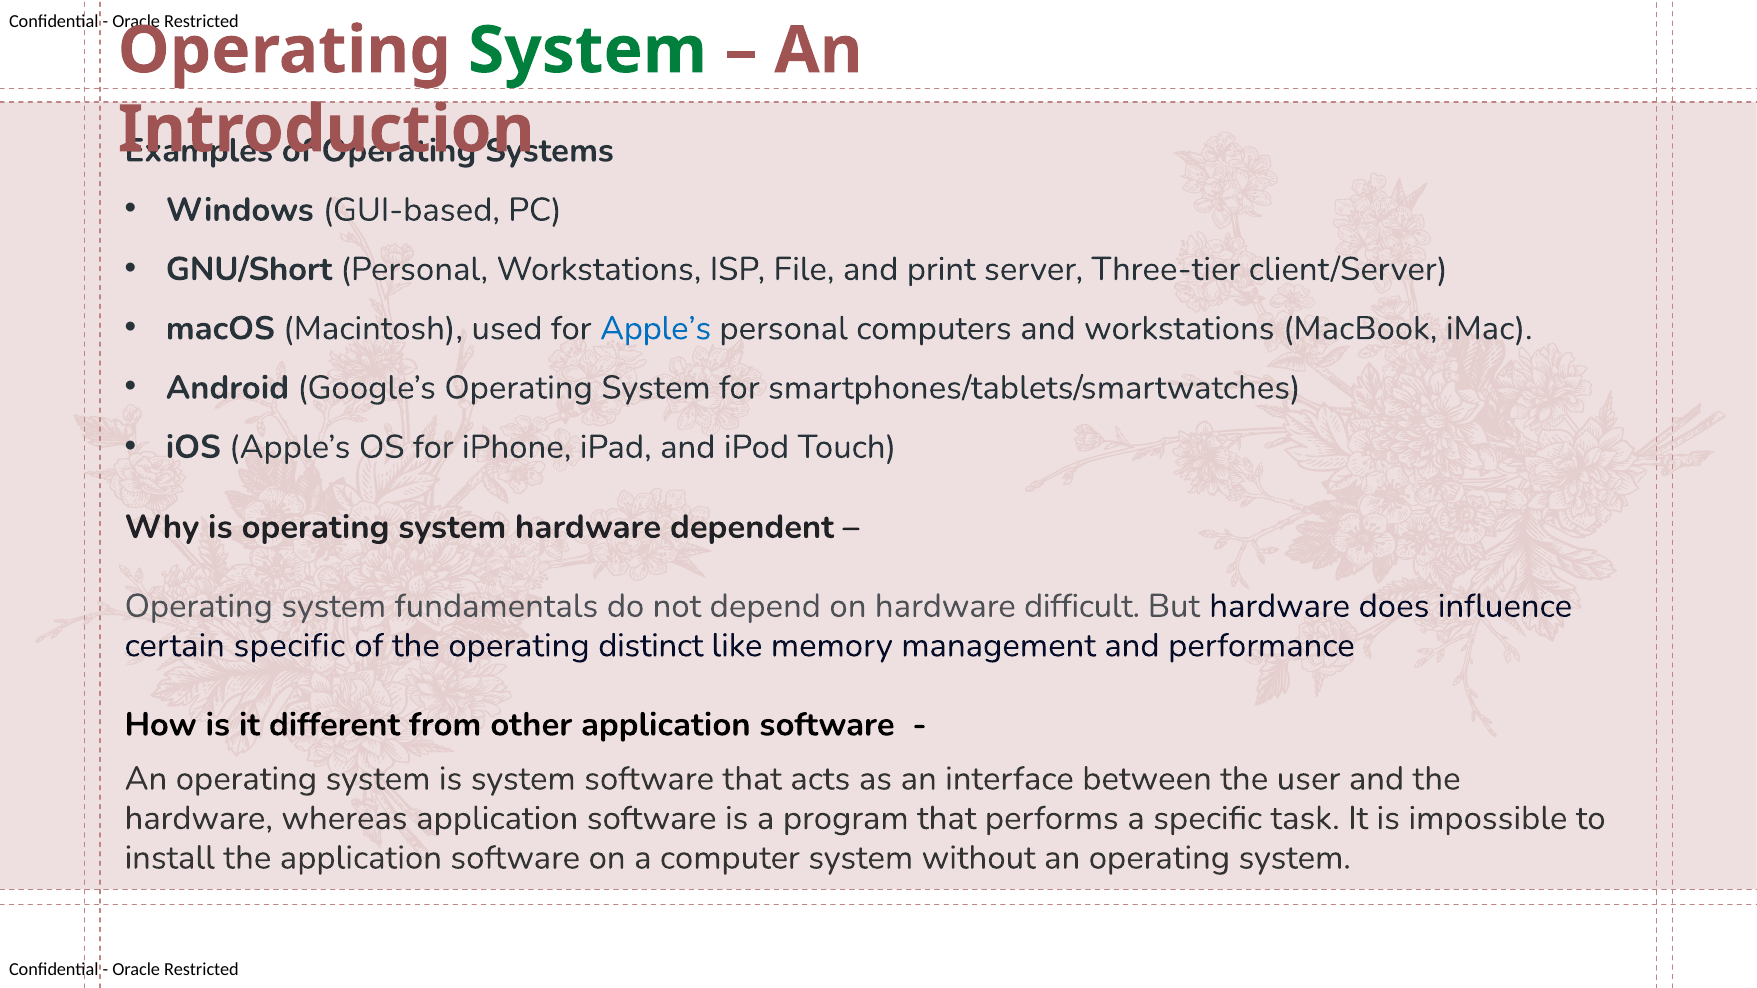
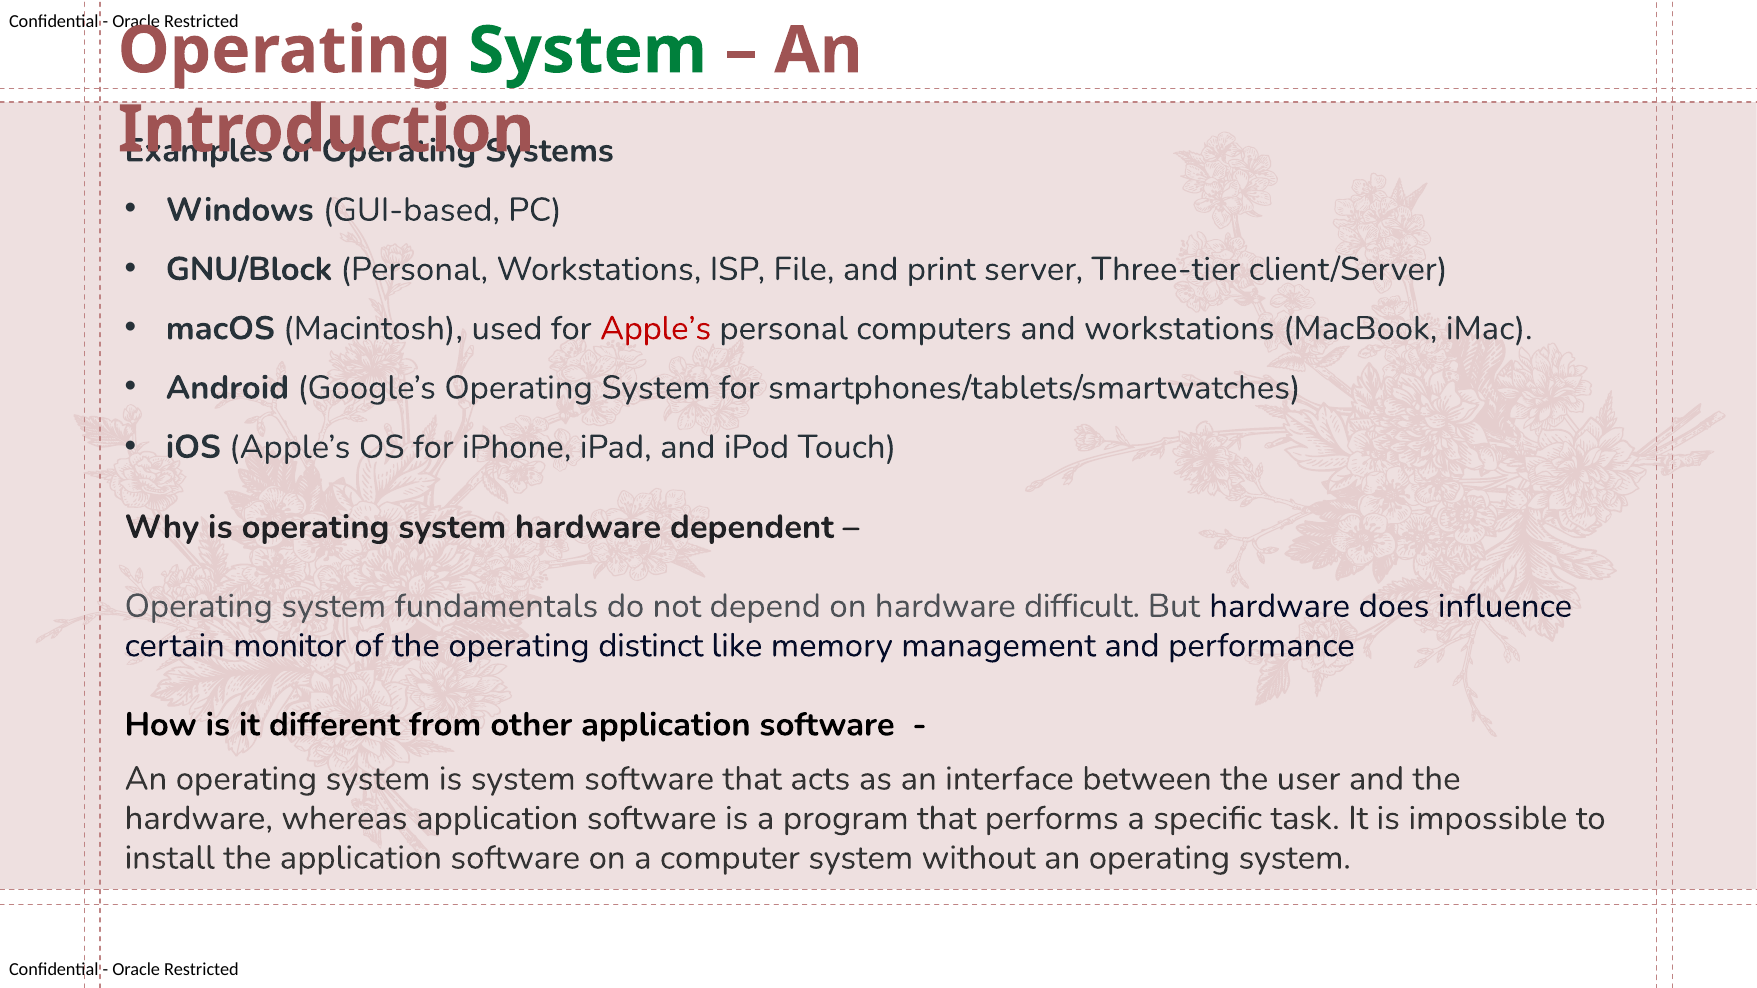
GNU/Short: GNU/Short -> GNU/Block (249, 269)
Apple’s colour: blue -> red (656, 328)
certain specific: specific -> monitor (290, 646)
